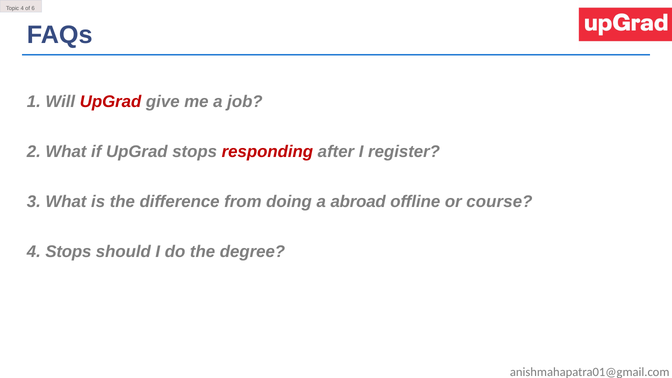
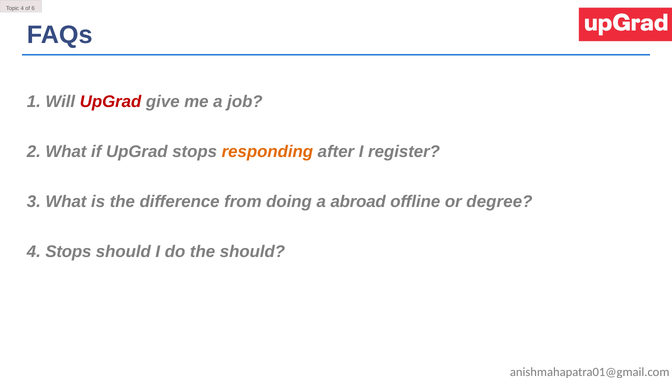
responding colour: red -> orange (267, 152)
course: course -> degree (499, 202)
the degree: degree -> should (252, 252)
